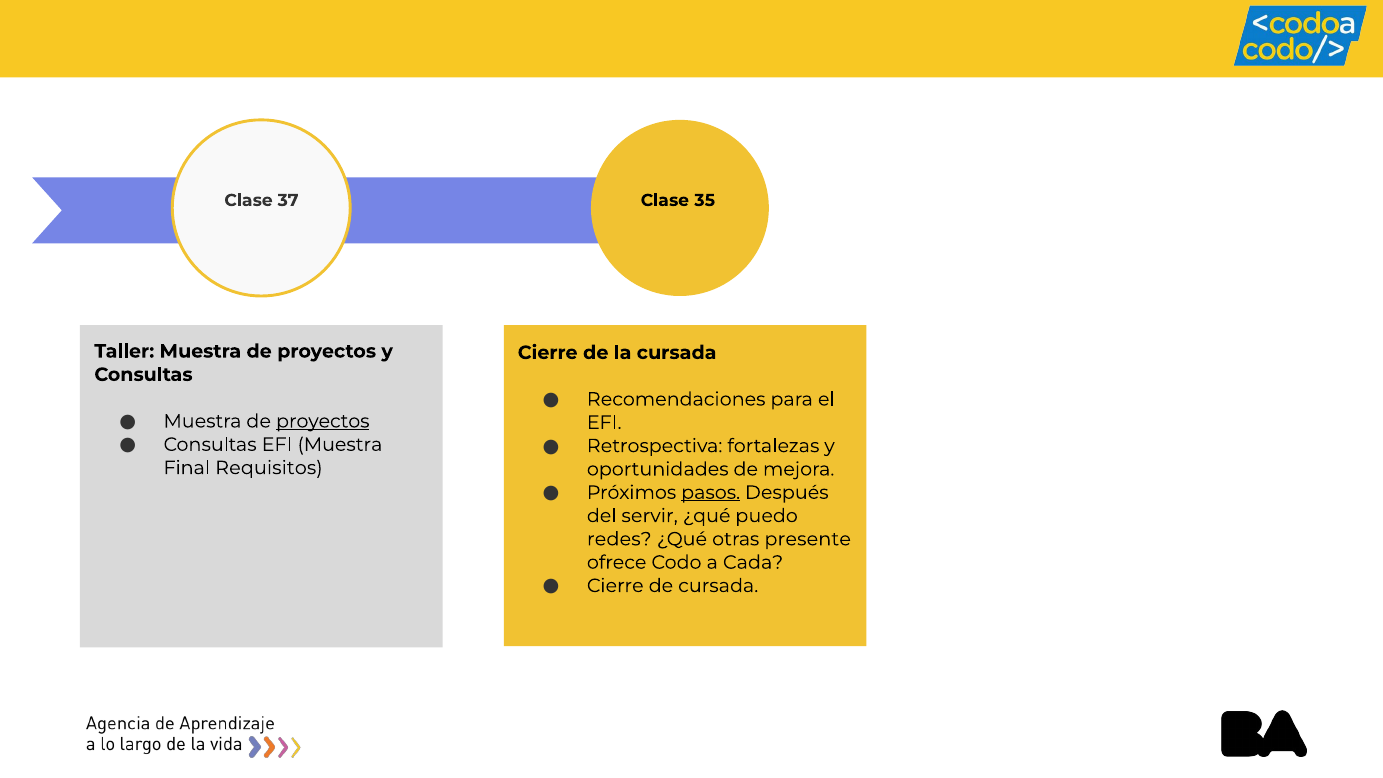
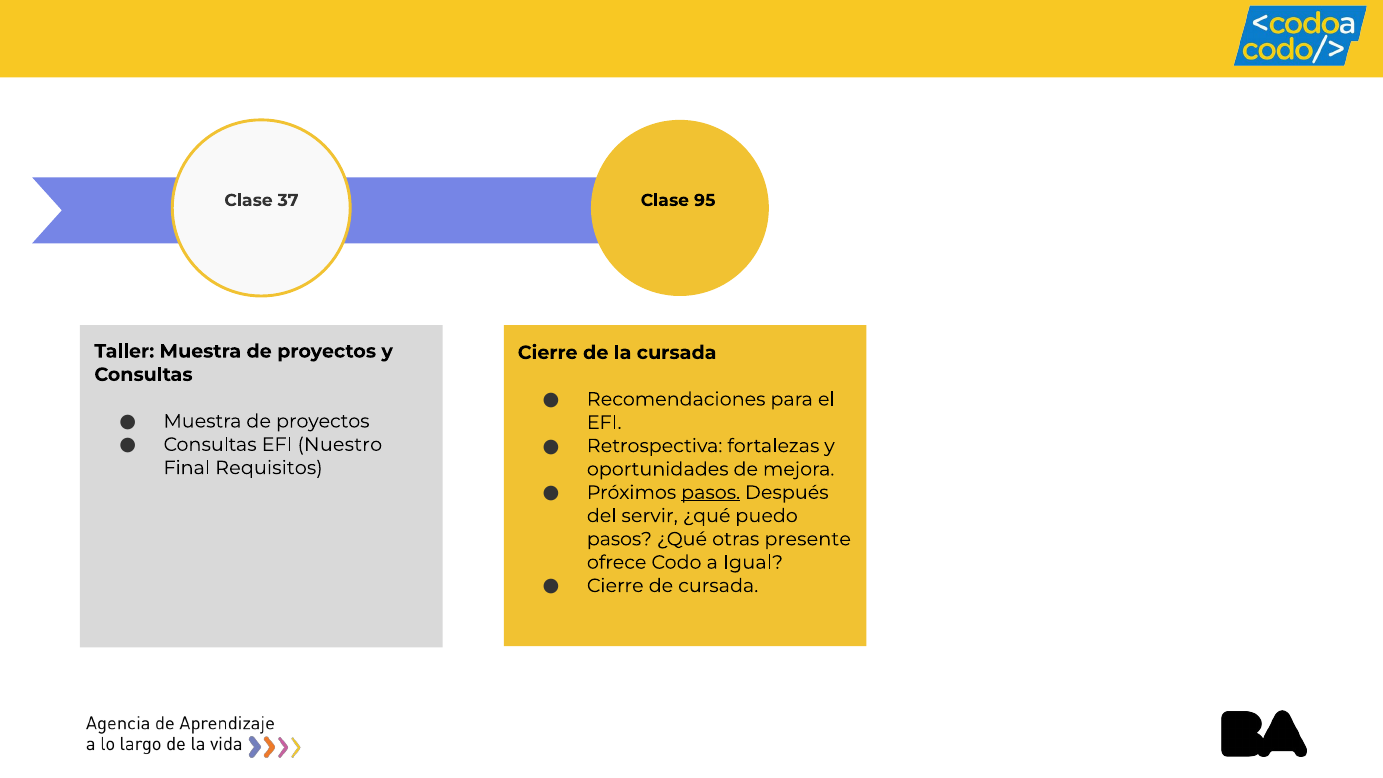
35: 35 -> 95 (705, 200)
proyectos underline: present -> none (323, 421)
EFI Muestra: Muestra -> Nuestro (340, 444)
redes: redes -> pasos (619, 539)
Cada: Cada -> Igual (753, 562)
